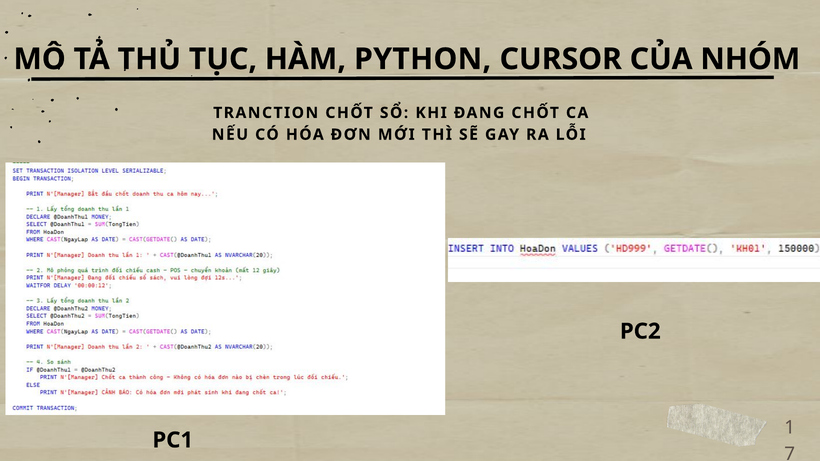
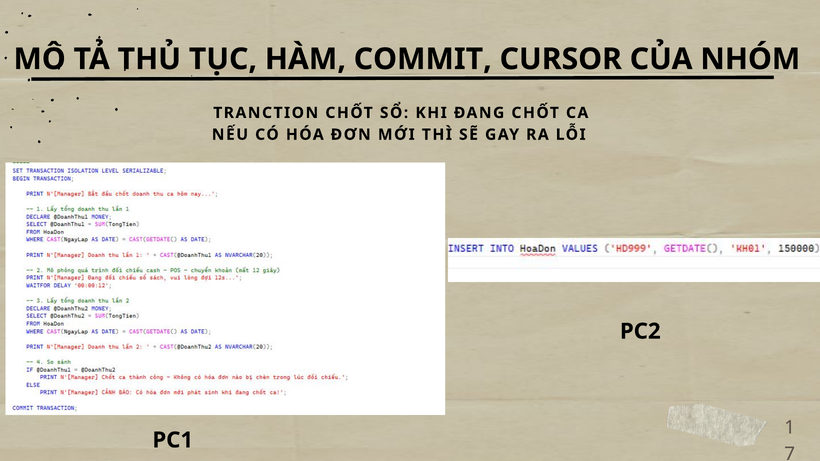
PYTHON: PYTHON -> COMMIT (423, 59)
